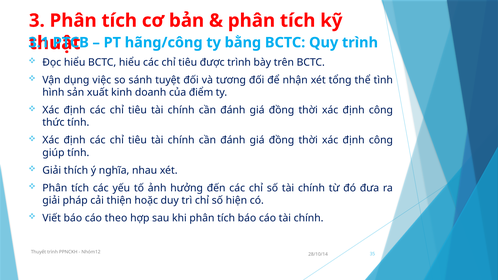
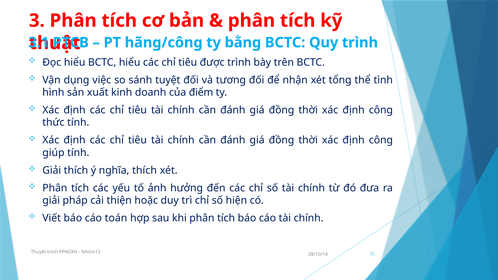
nghĩa nhau: nhau -> thích (145, 170)
theo: theo -> toán (116, 218)
